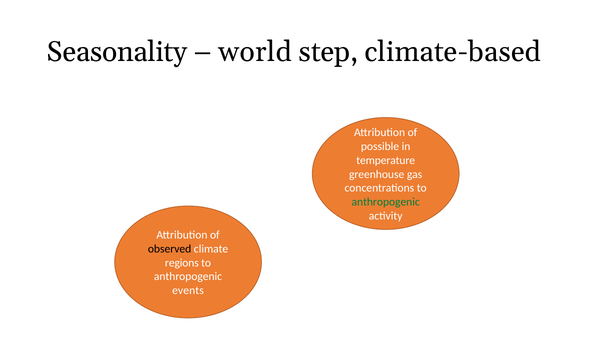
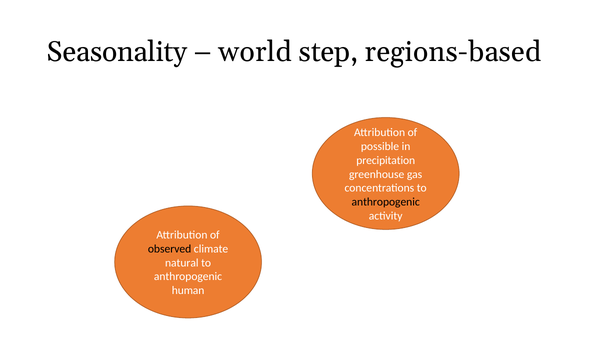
climate-based: climate-based -> regions-based (453, 52)
temperature: temperature -> precipitation (386, 160)
anthropogenic colour: green -> black (386, 202)
regions: regions -> natural (182, 262)
events: events -> human (188, 290)
